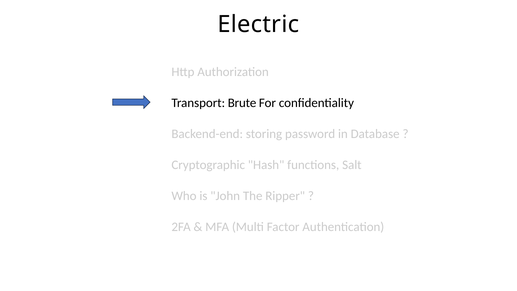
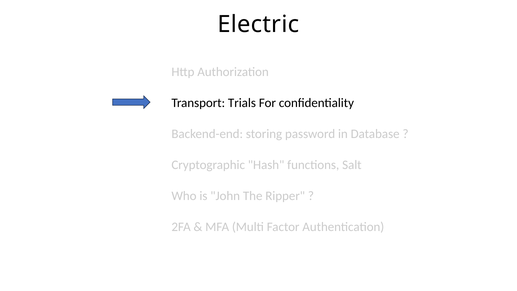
Brute: Brute -> Trials (242, 103)
